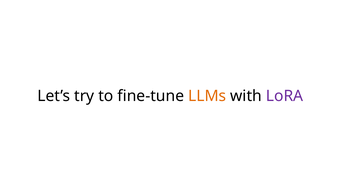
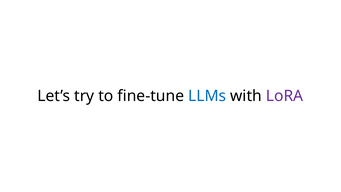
LLMs colour: orange -> blue (207, 96)
